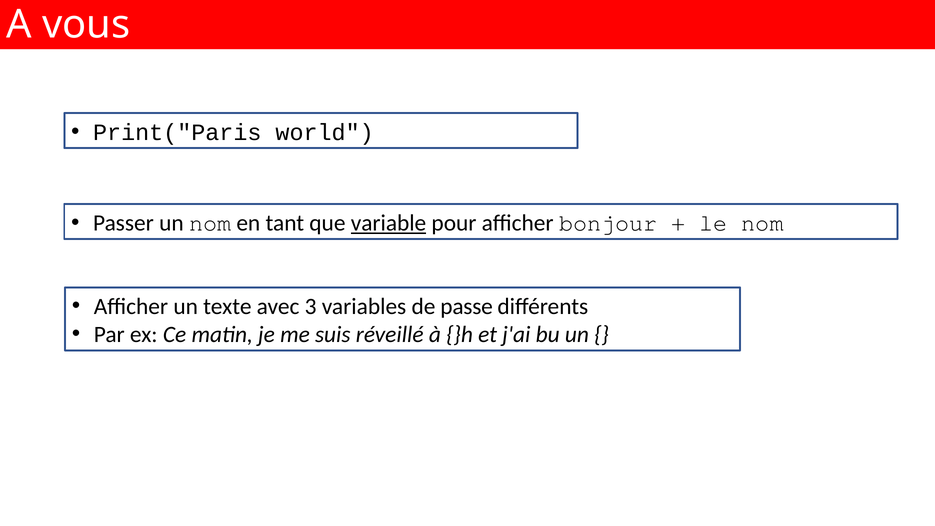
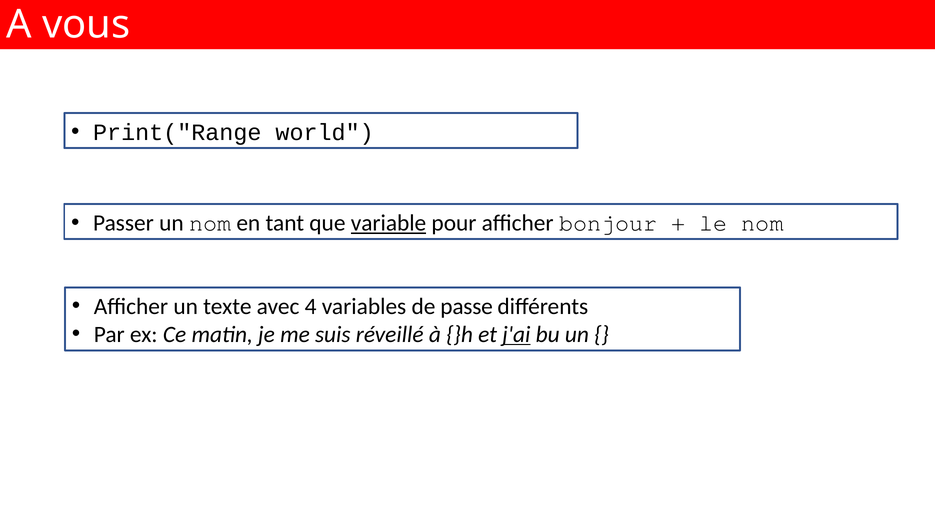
Print("Paris: Print("Paris -> Print("Range (177, 132)
3: 3 -> 4 (311, 306)
j'ai underline: none -> present (516, 334)
